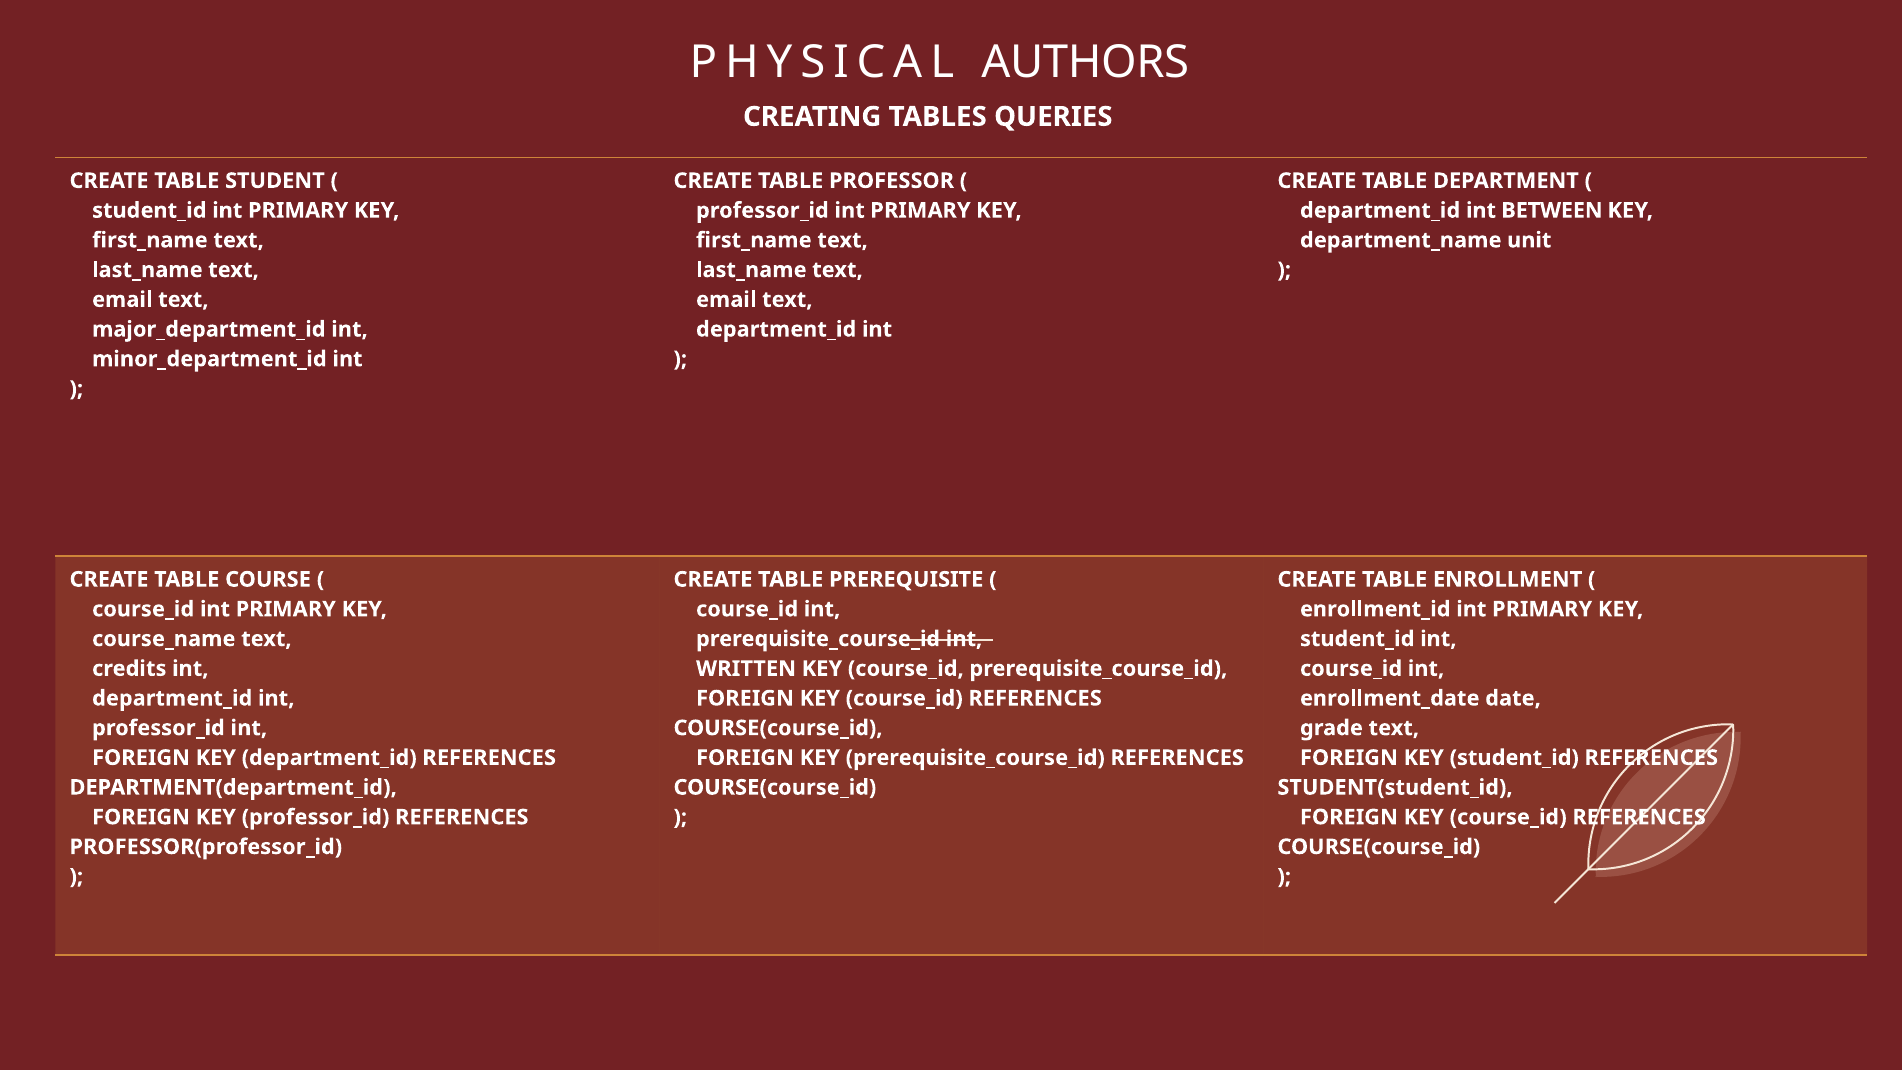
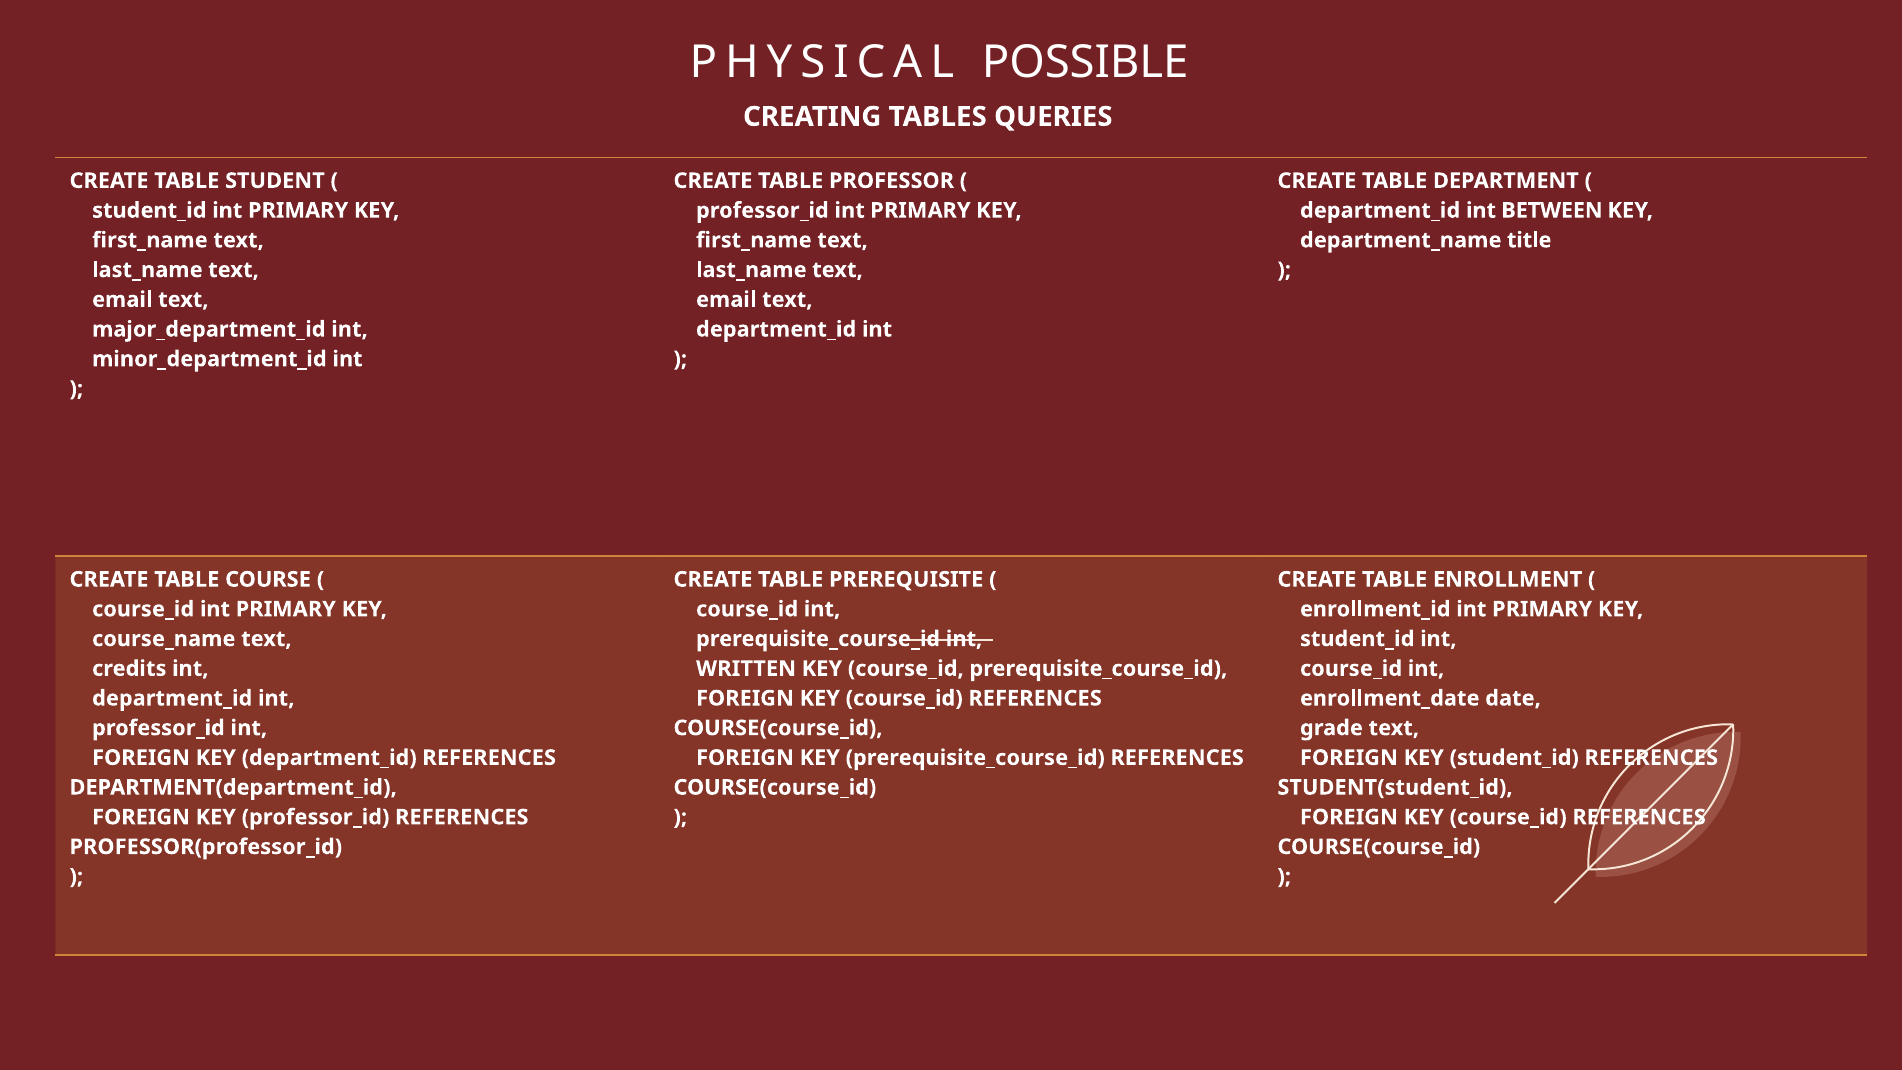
AUTHORS: AUTHORS -> POSSIBLE (1085, 62)
unit: unit -> title (1529, 240)
